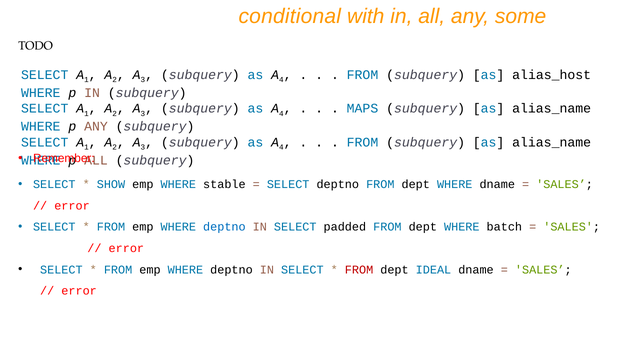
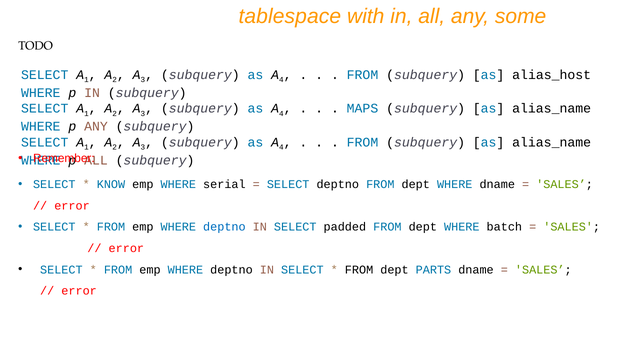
conditional: conditional -> tablespace (290, 16)
SHOW: SHOW -> KNOW (111, 184)
stable: stable -> serial (224, 184)
FROM colour: red -> black (359, 269)
IDEAL: IDEAL -> PARTS (433, 269)
